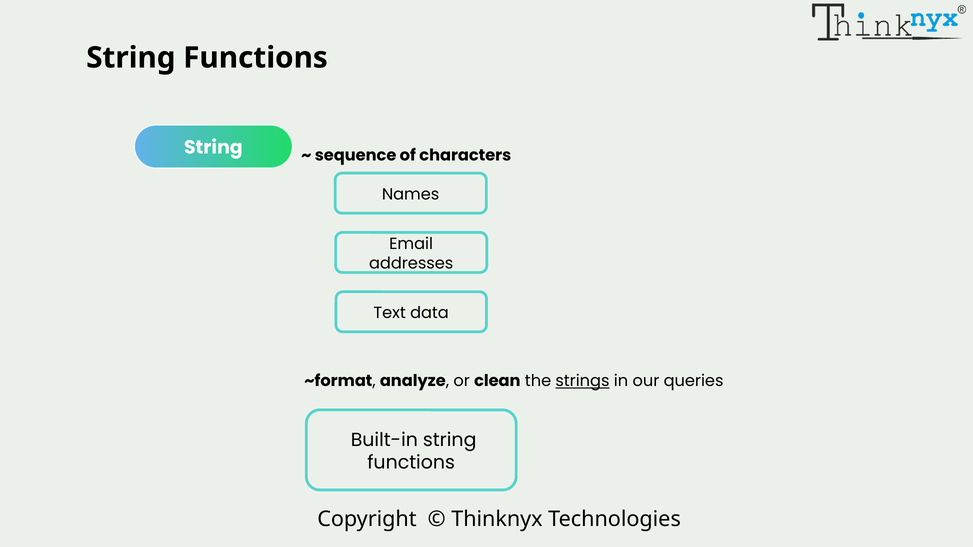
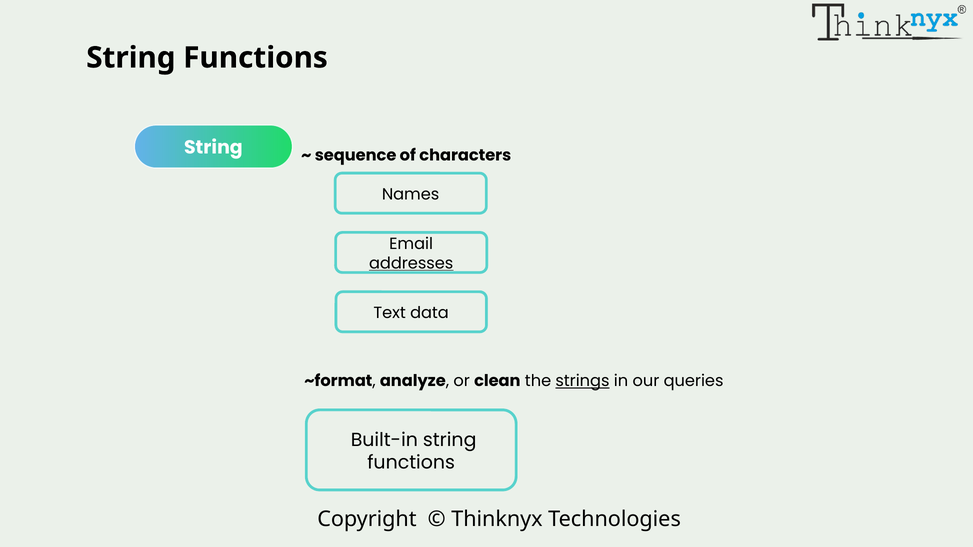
addresses underline: none -> present (411, 263)
